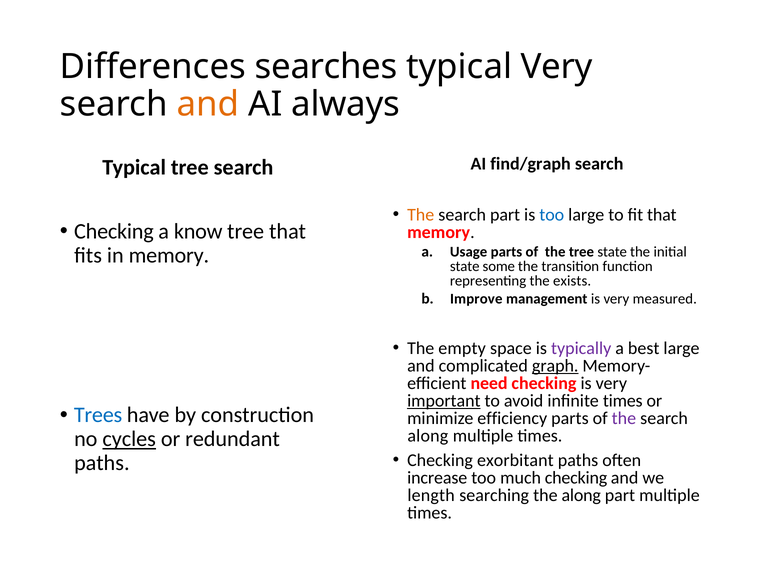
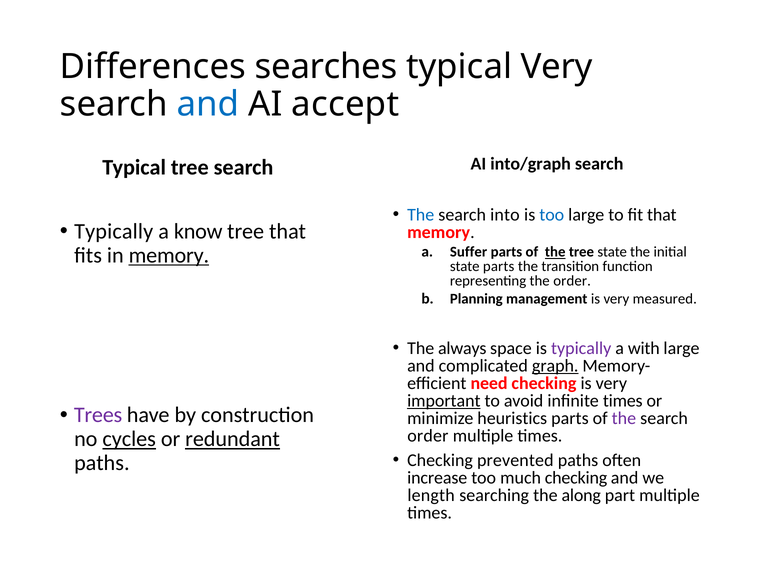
and colour: orange -> blue (208, 104)
always: always -> accept (345, 104)
find/graph: find/graph -> into/graph (531, 164)
The colour: orange -> blue (421, 215)
search part: part -> into (505, 215)
Checking: Checking -> Typically (114, 231)
Usage: Usage -> Suffer (469, 252)
the underline: none -> present (555, 252)
memory underline: none -> present (169, 255)
state some: some -> parts (499, 266)
the exists: exists -> order (572, 281)
Improve: Improve -> Planning (476, 299)
empty: empty -> always (462, 348)
best: best -> with (644, 348)
Trees colour: blue -> purple (98, 415)
efficiency: efficiency -> heuristics (512, 418)
along: along -> order (428, 435)
redundant underline: none -> present (233, 439)
exorbitant: exorbitant -> prevented (515, 460)
